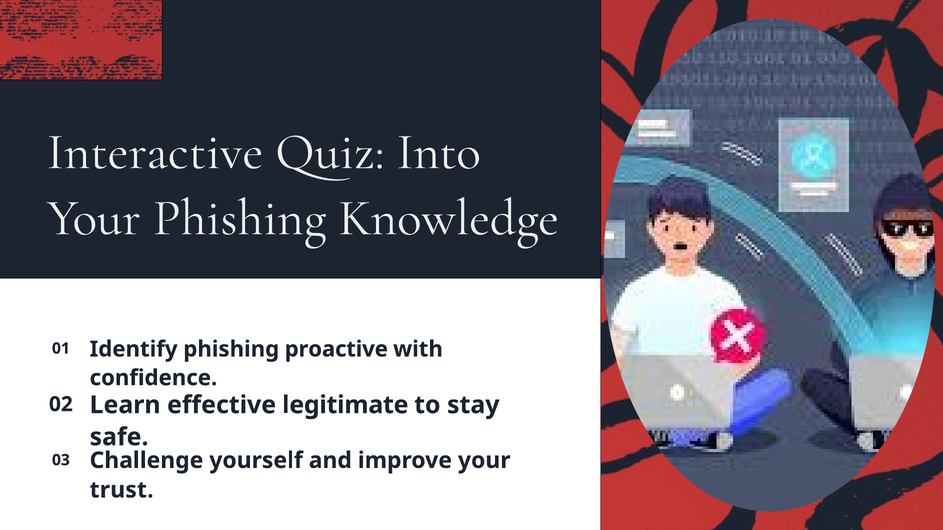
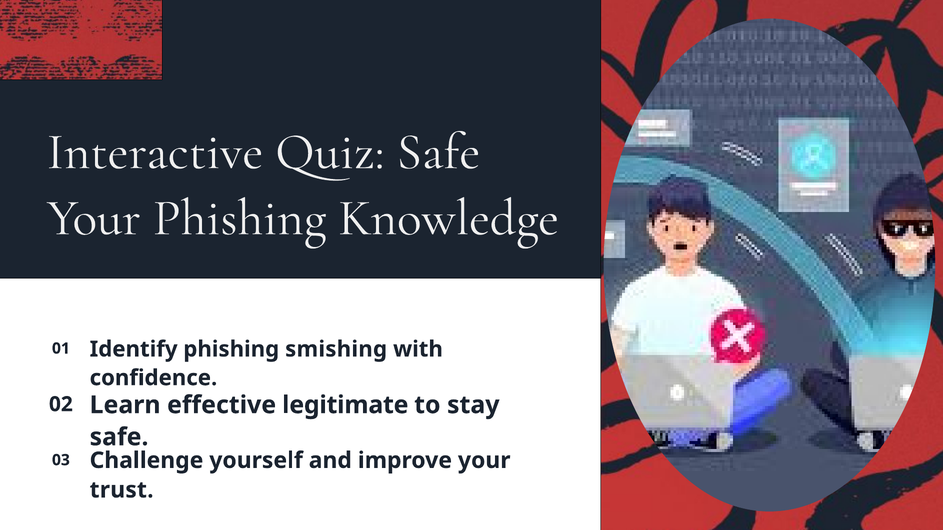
Quiz Into: Into -> Safe (438, 151)
proactive: proactive -> smishing (336, 349)
